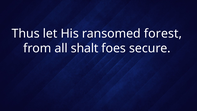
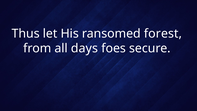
shalt: shalt -> days (84, 48)
